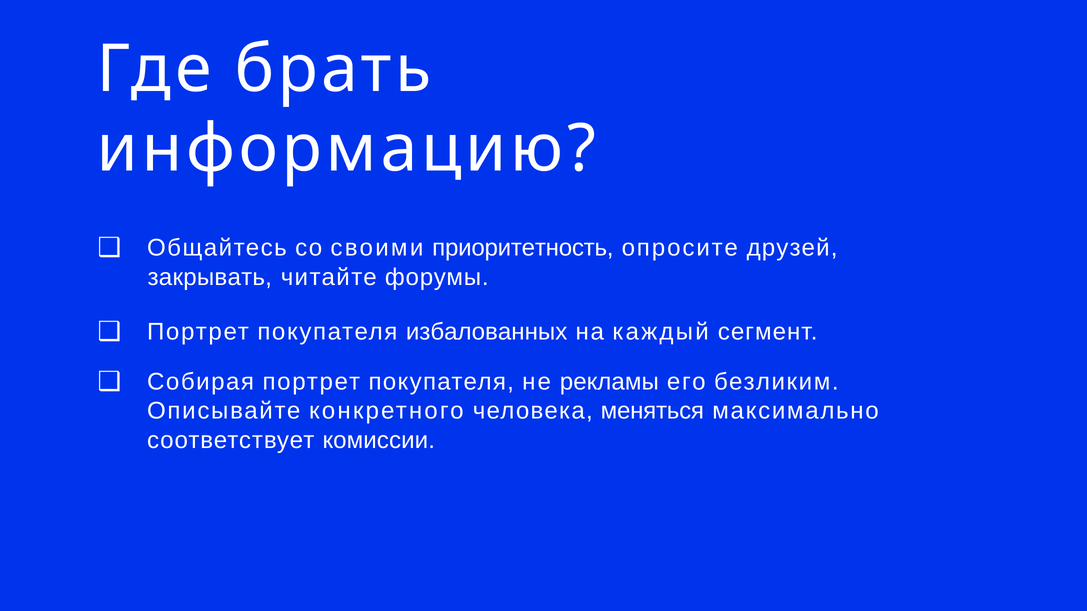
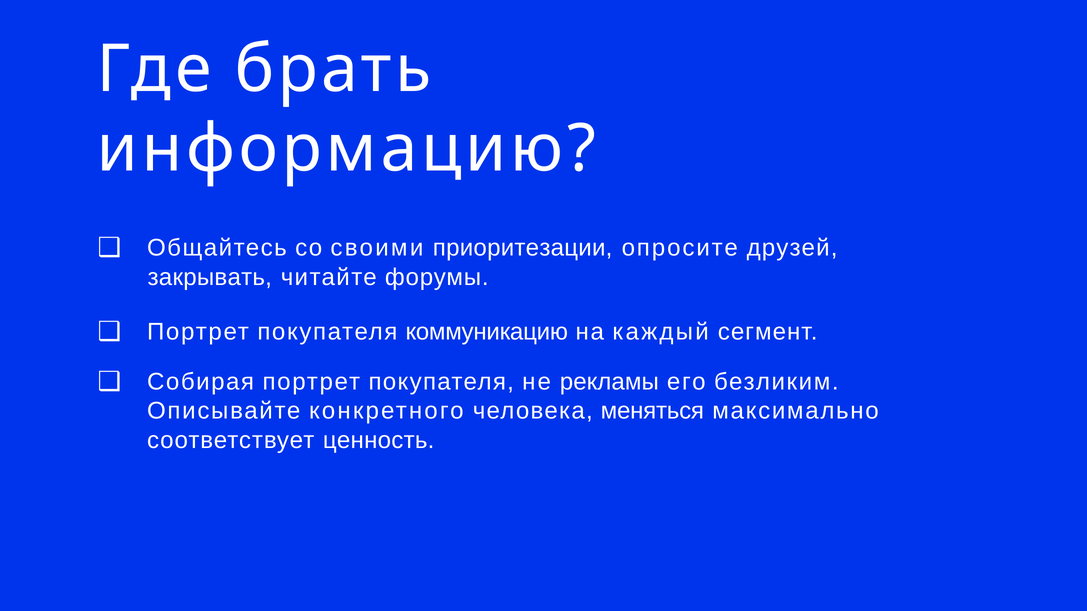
приоритетность: приоритетность -> приоритезации (523, 248)
избалованных: избалованных -> коммуникацию (487, 332)
комиссии: комиссии -> ценность (379, 441)
